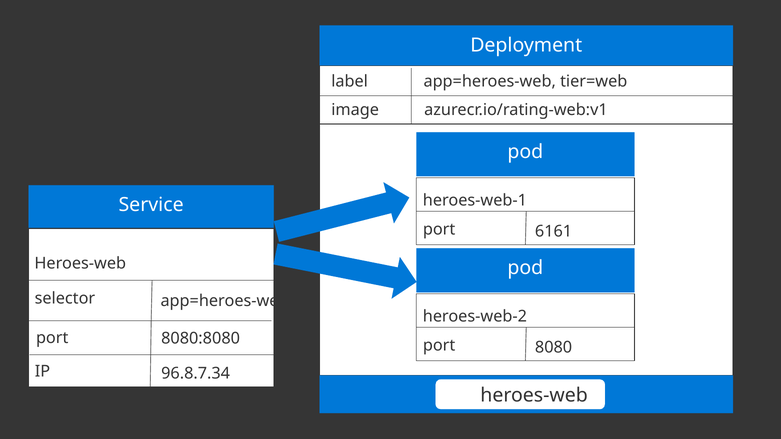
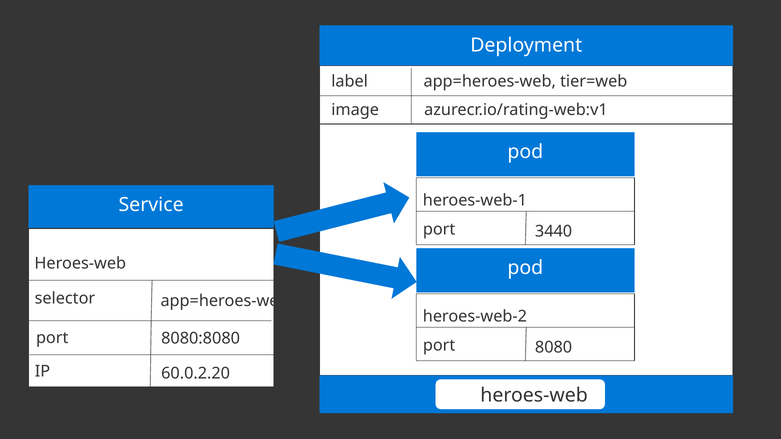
6161: 6161 -> 3440 (554, 232)
96.8.7.34: 96.8.7.34 -> 60.0.2.20 (196, 374)
